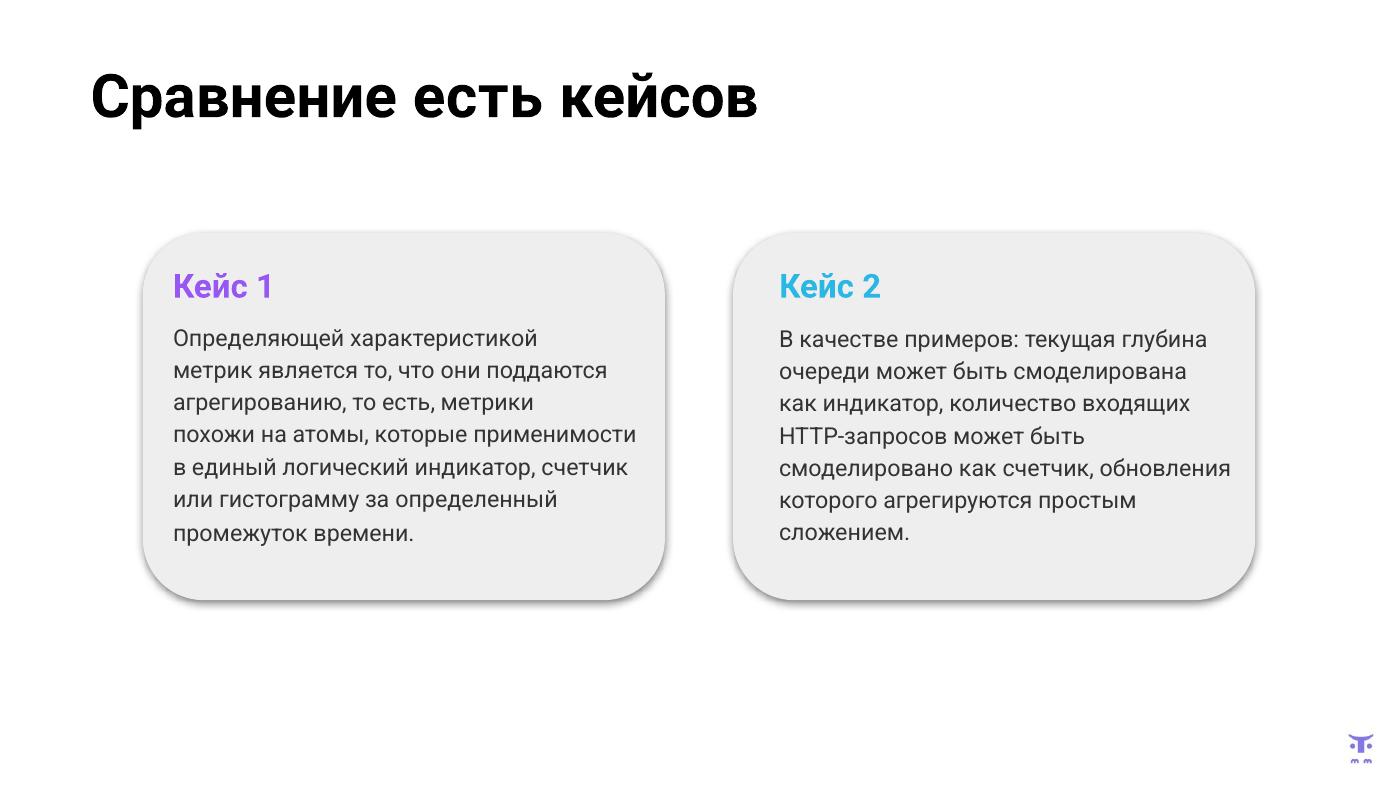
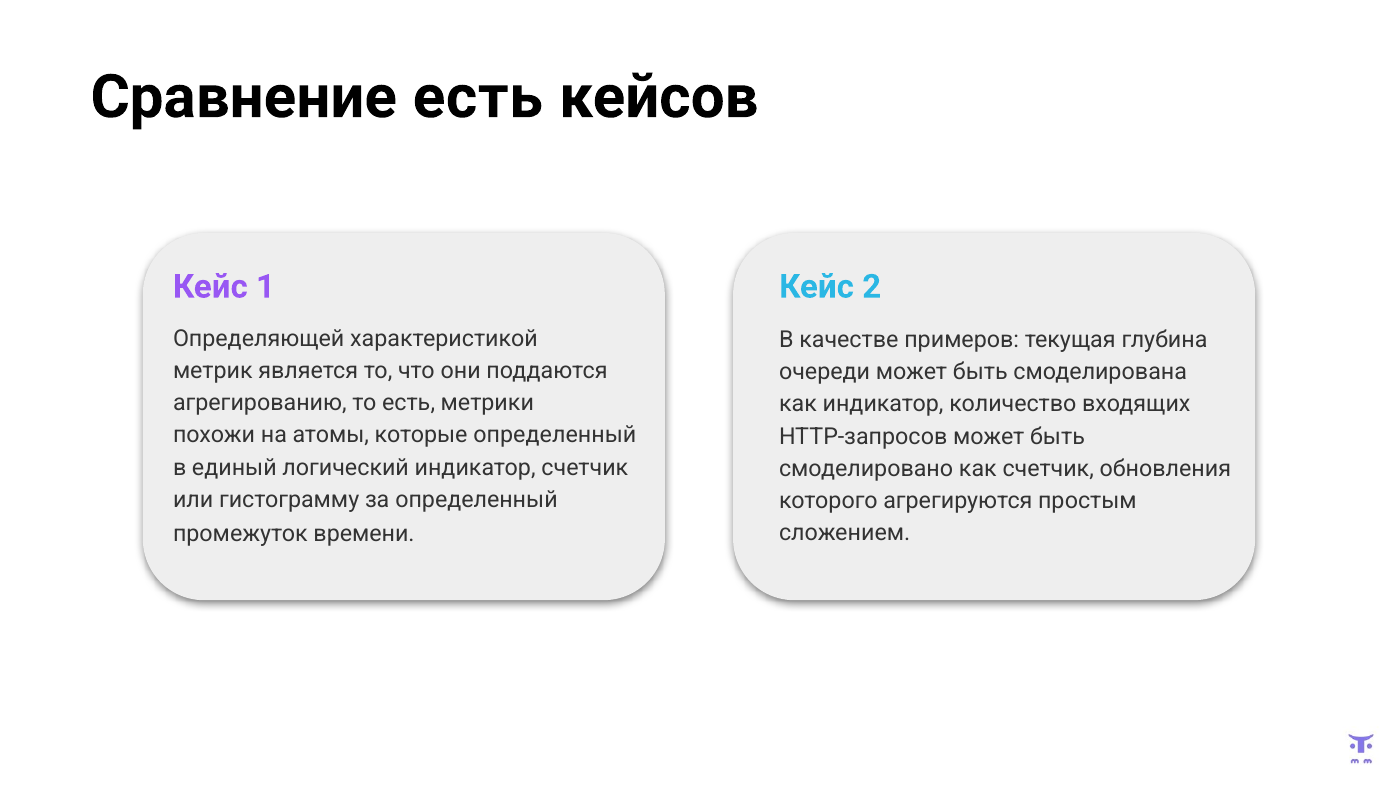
которые применимости: применимости -> определенный (555, 435)
